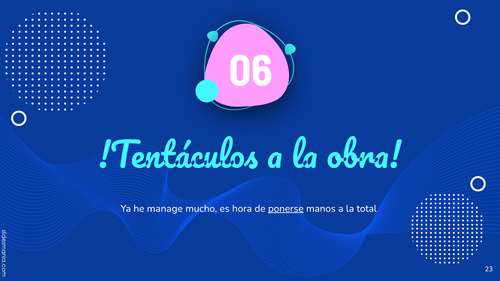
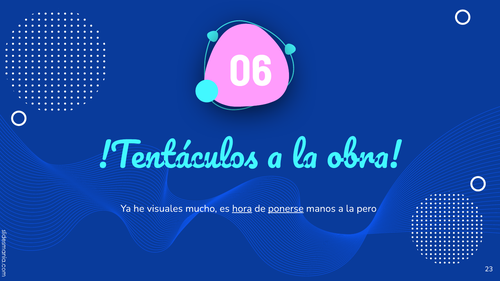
manage: manage -> visuales (165, 209)
hora underline: none -> present (242, 209)
total: total -> pero (367, 209)
